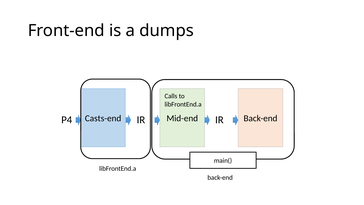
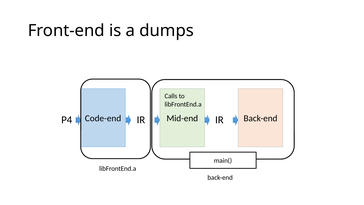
Casts-end: Casts-end -> Code-end (103, 118)
